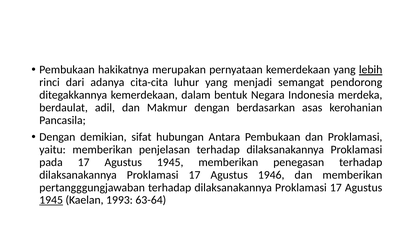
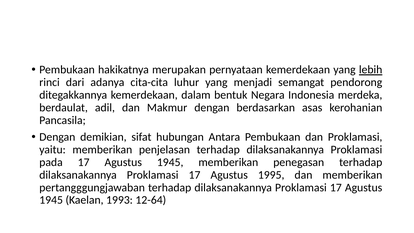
1946: 1946 -> 1995 (271, 175)
1945 underline: present -> none (51, 200)
63-64: 63-64 -> 12-64 (151, 200)
